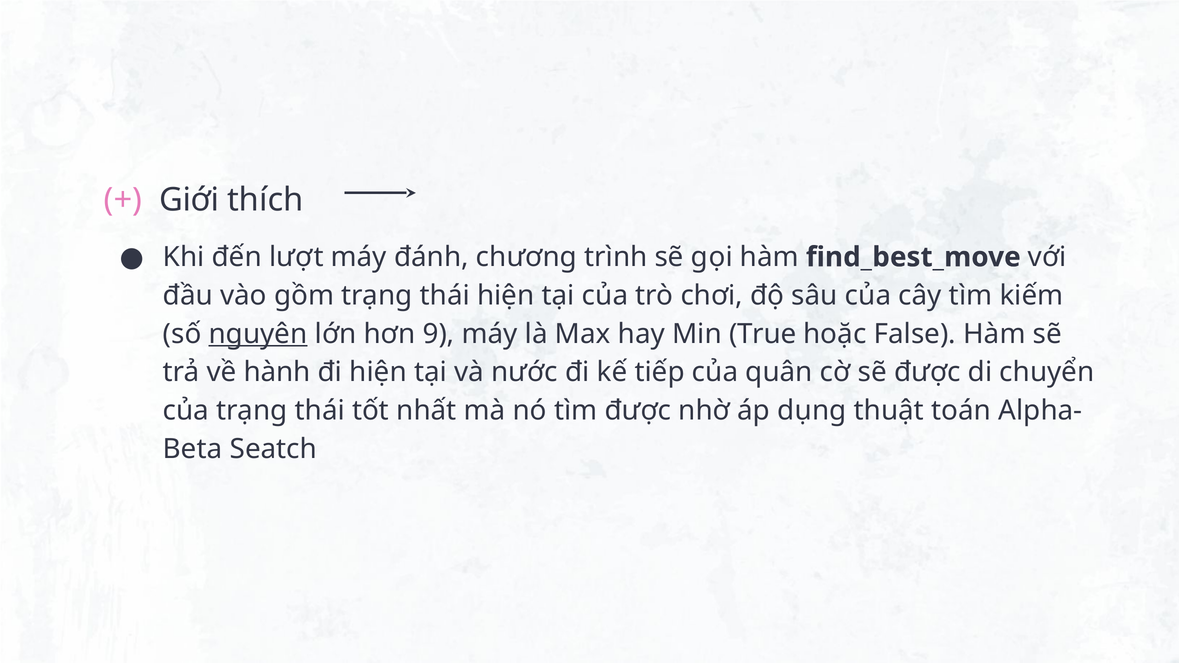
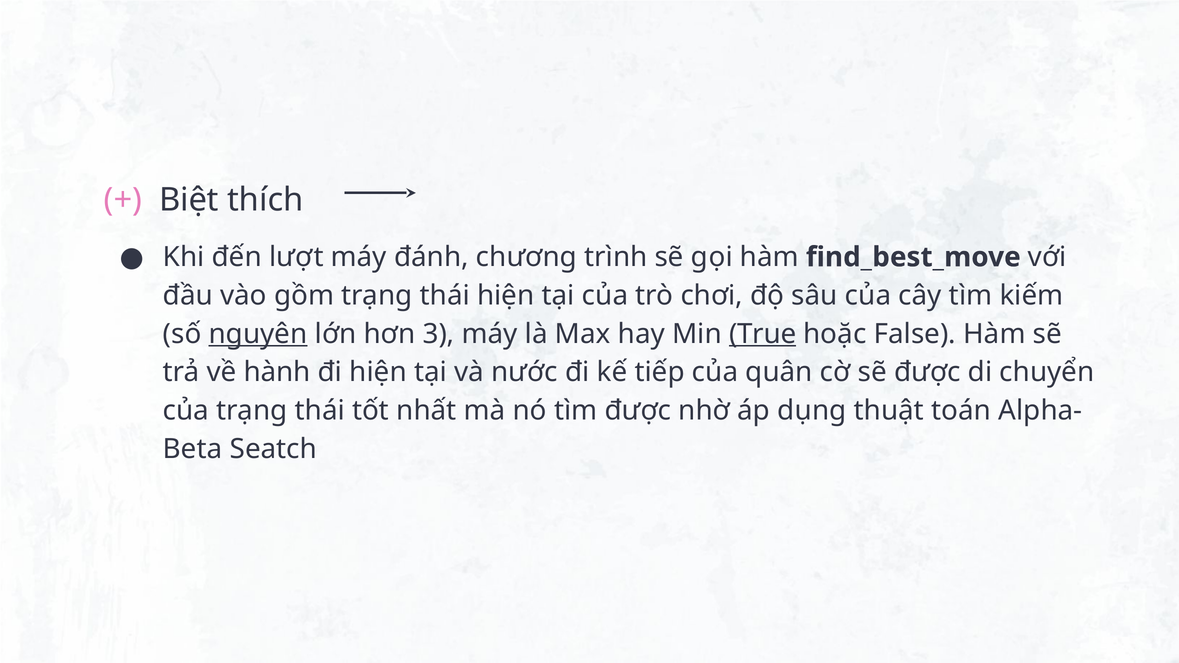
Giới: Giới -> Biệt (189, 200)
9: 9 -> 3 (438, 334)
True underline: none -> present (763, 334)
